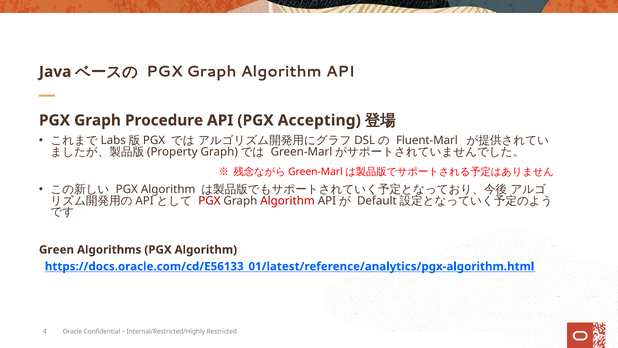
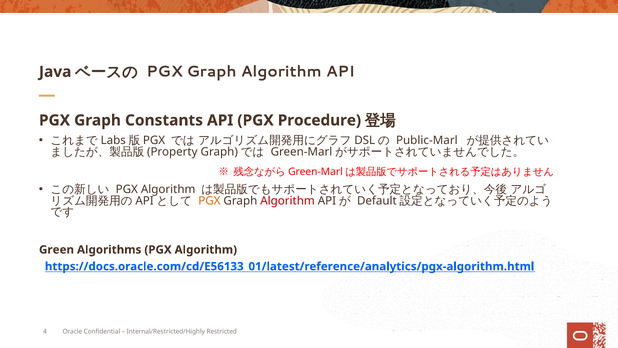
Procedure: Procedure -> Constants (164, 120)
Accepting: Accepting -> Procedure (319, 120)
Fluent-Marl: Fluent-Marl -> Public-Marl (427, 140)
PGX colour: red -> orange (209, 201)
